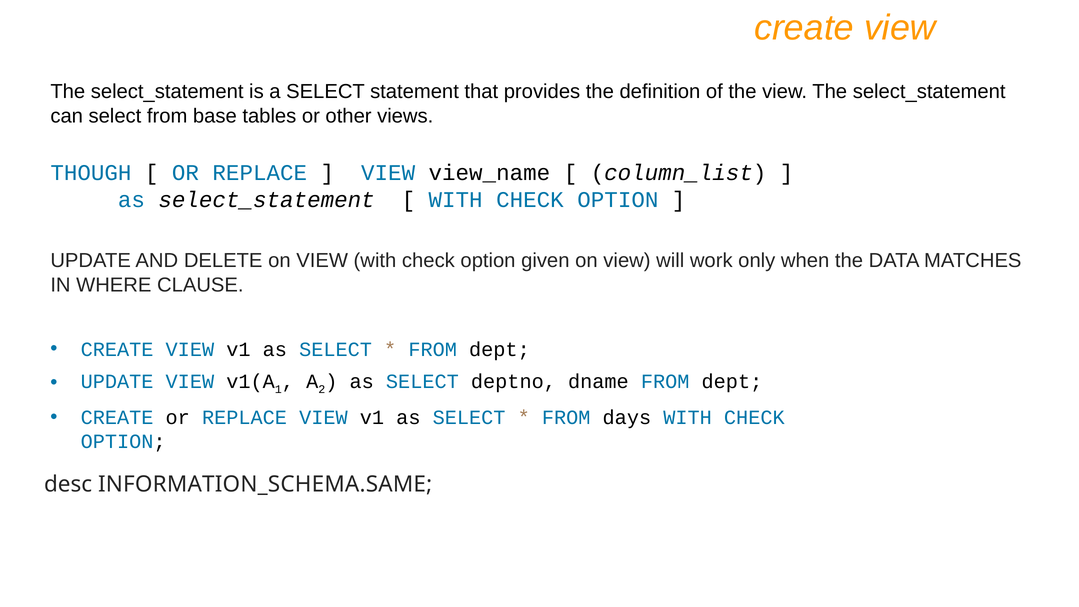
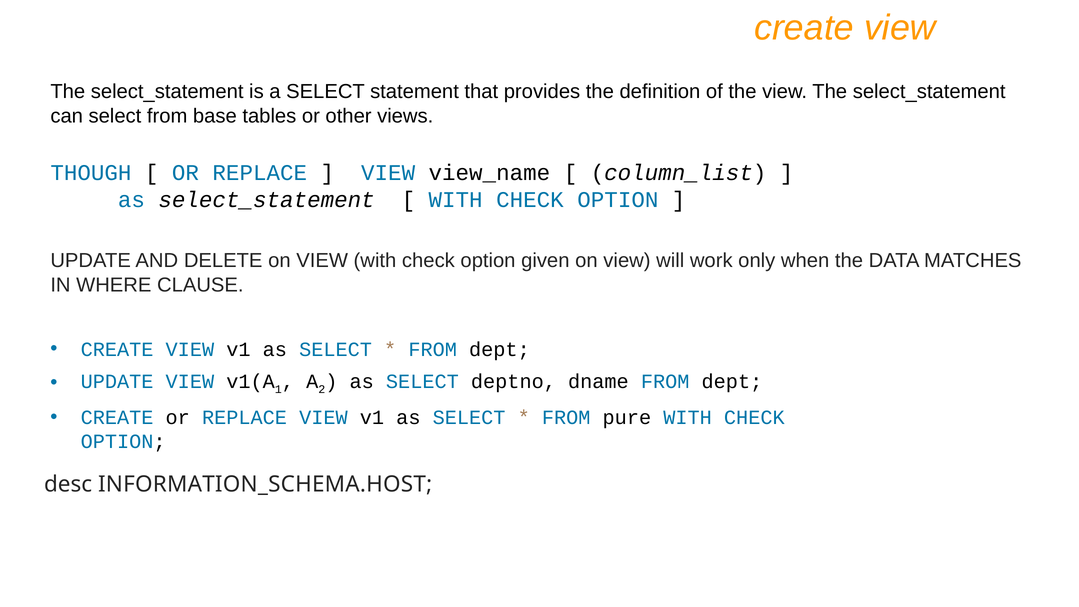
days: days -> pure (627, 417)
INFORMATION_SCHEMA.SAME: INFORMATION_SCHEMA.SAME -> INFORMATION_SCHEMA.HOST (265, 484)
